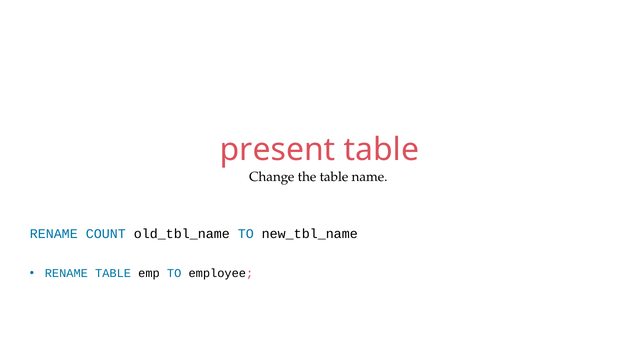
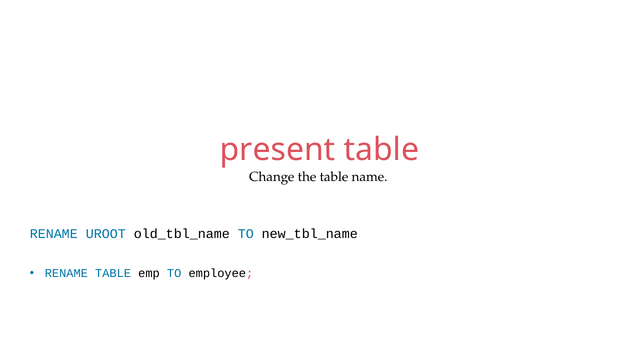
COUNT: COUNT -> UROOT (106, 234)
